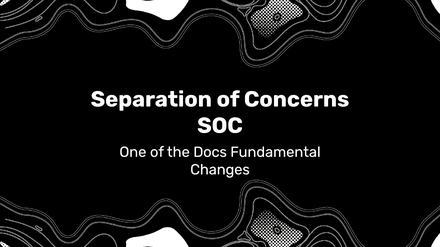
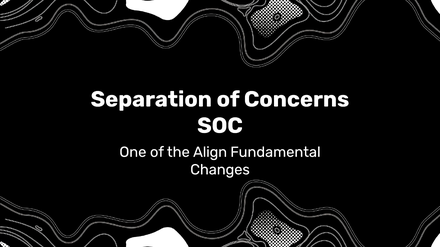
Docs: Docs -> Align (210, 152)
